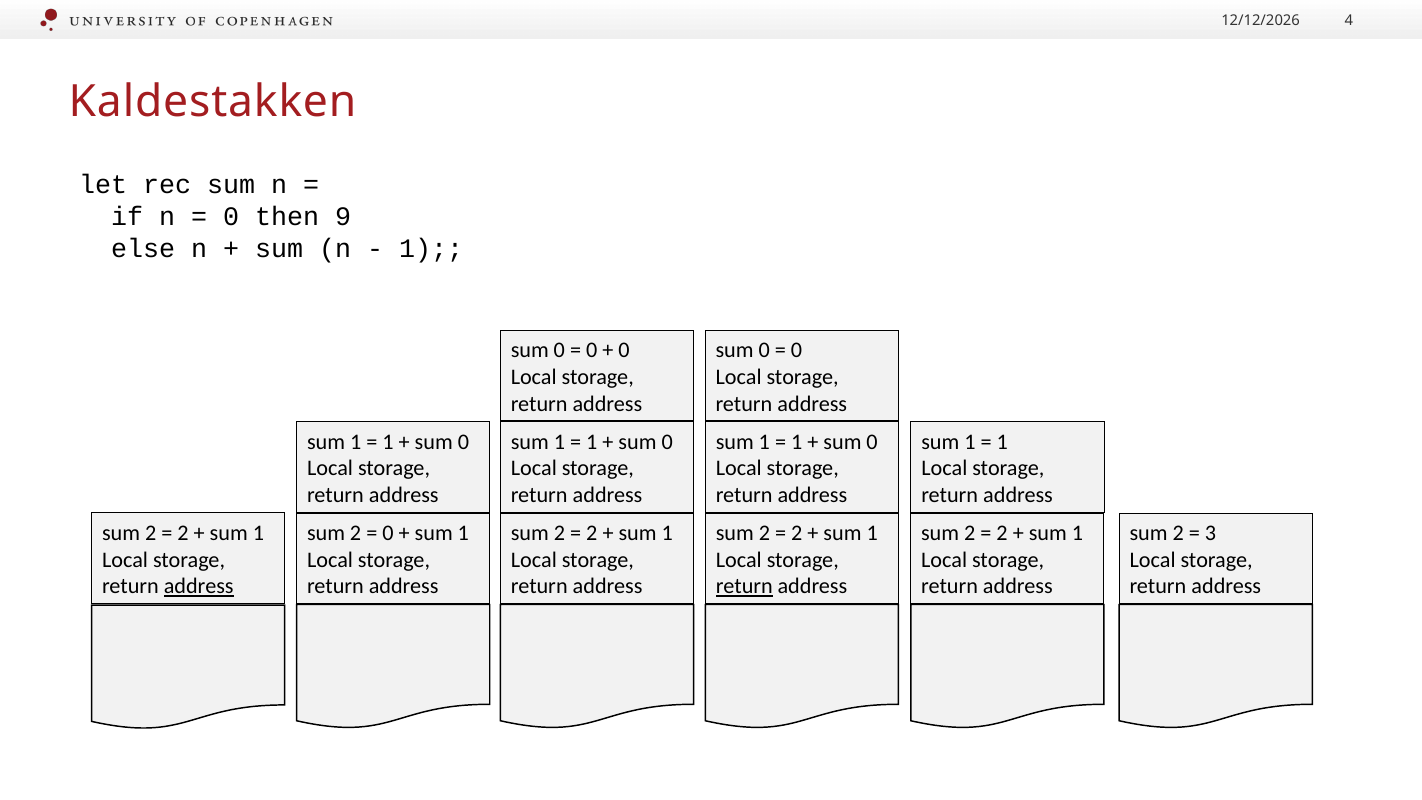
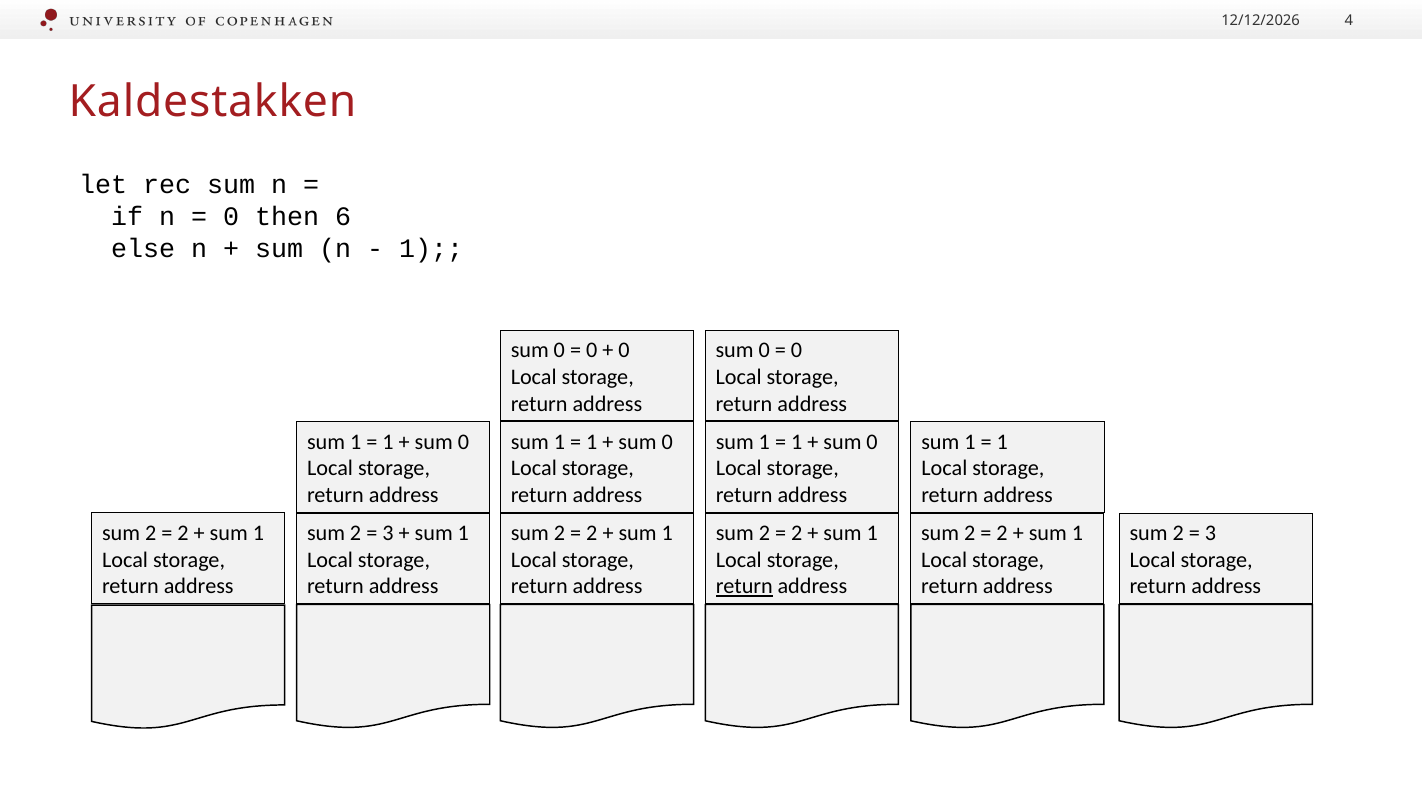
9: 9 -> 6 (343, 216)
0: 0 -> 3 (388, 533)
address underline: present -> none (199, 586)
